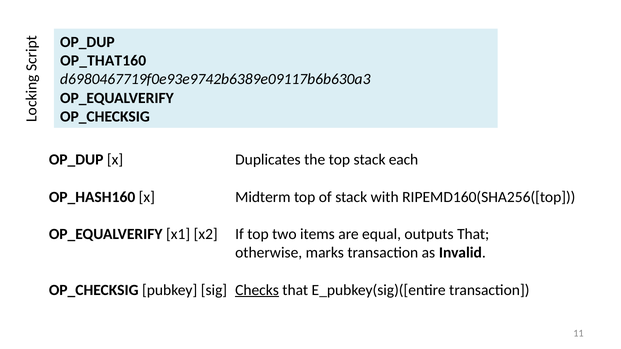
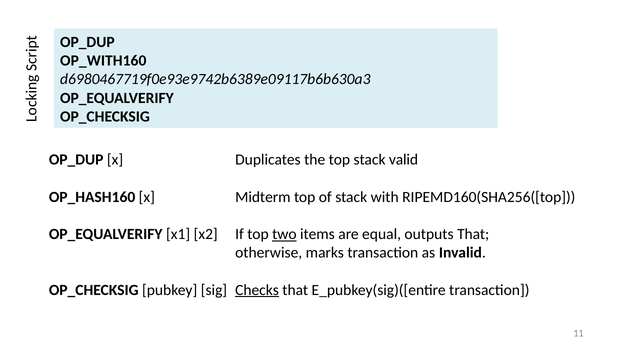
OP_THAT160: OP_THAT160 -> OP_WITH160 (103, 61)
each: each -> valid (404, 160)
two underline: none -> present (284, 234)
